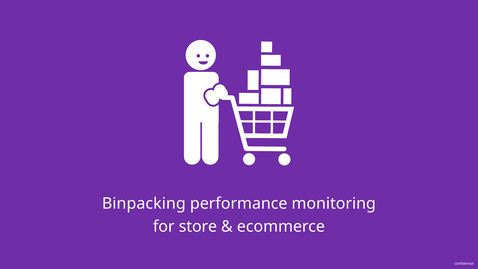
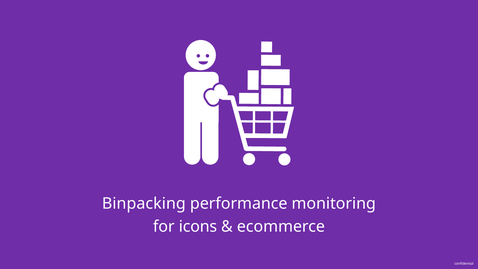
store: store -> icons (198, 226)
